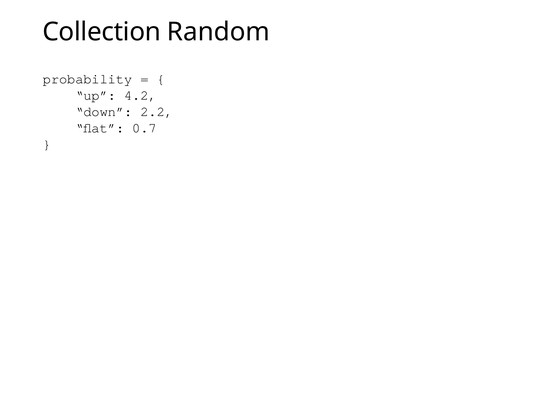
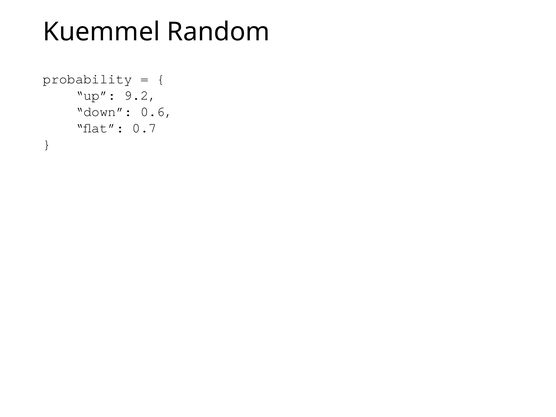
Collection: Collection -> Kuemmel (102, 32)
4.2: 4.2 -> 9.2 (140, 95)
2.2: 2.2 -> 0.6 (157, 112)
